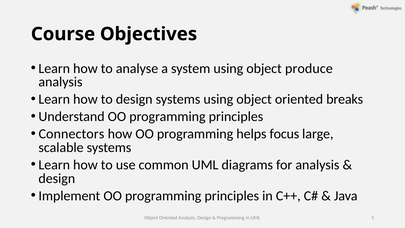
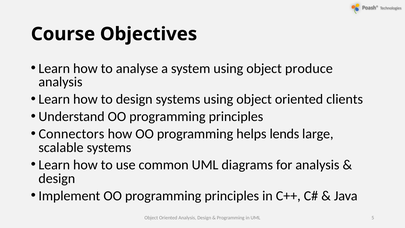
breaks: breaks -> clients (345, 99)
focus: focus -> lends (284, 134)
